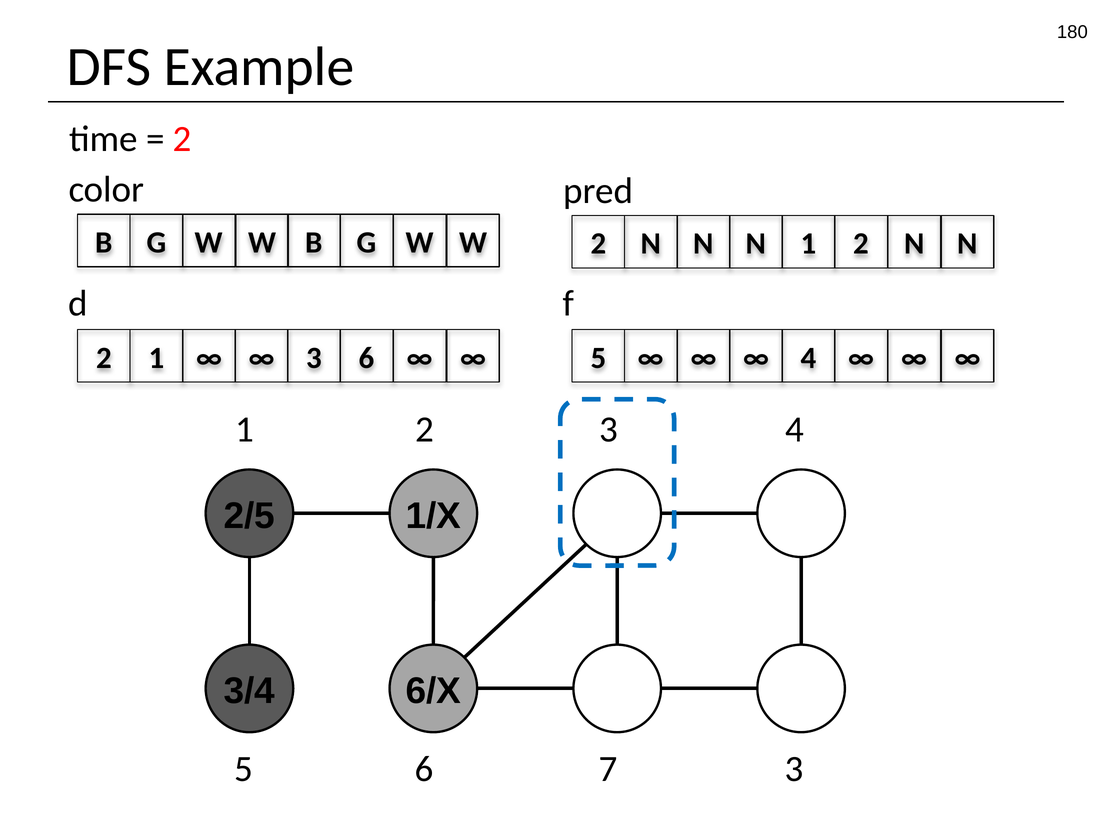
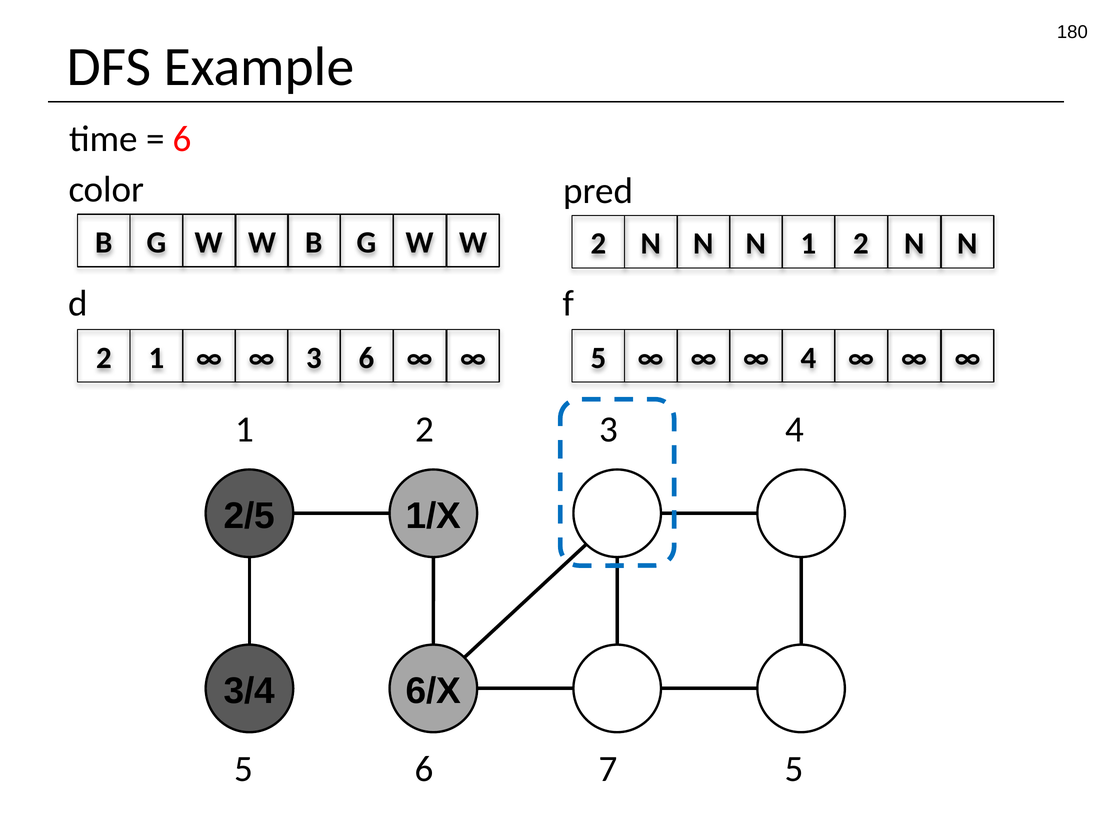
2: 2 -> 6 (182, 139)
7 3: 3 -> 5 (794, 769)
